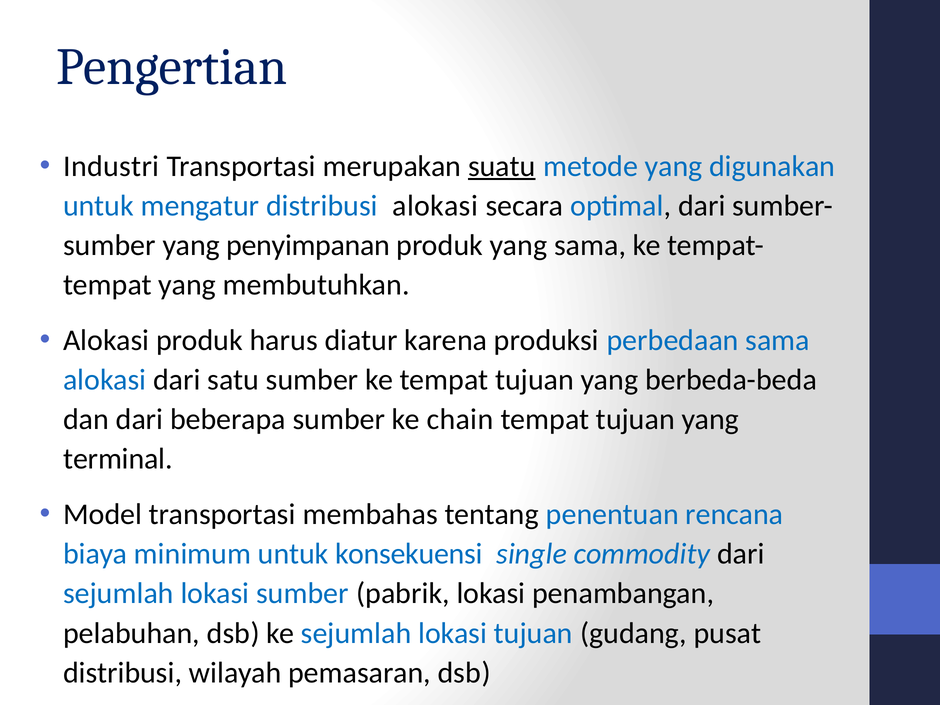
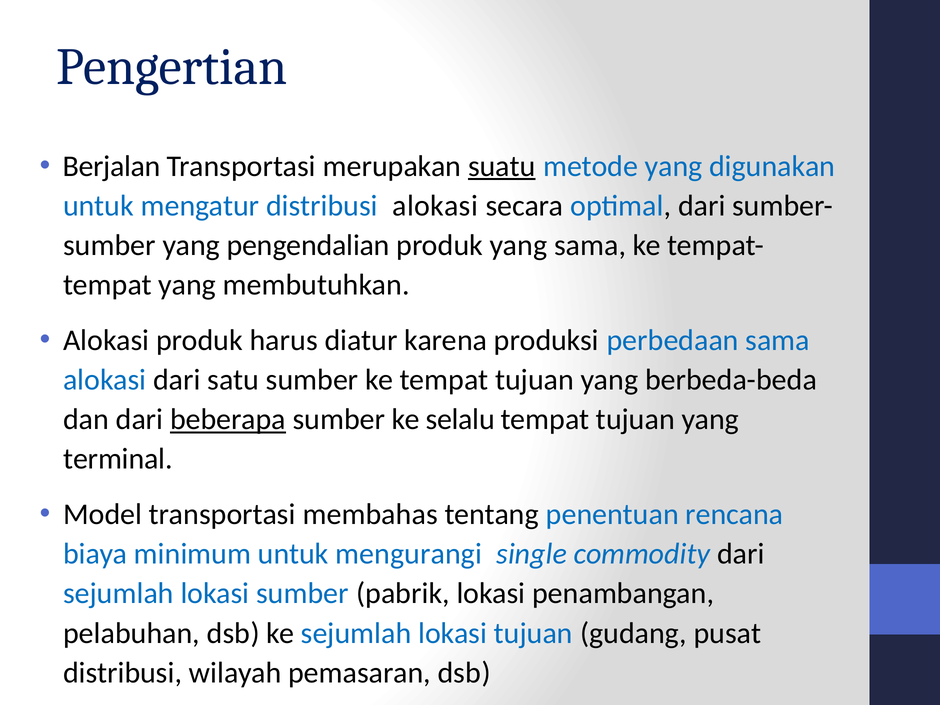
Industri: Industri -> Berjalan (112, 166)
penyimpanan: penyimpanan -> pengendalian (308, 245)
beberapa underline: none -> present (228, 419)
chain: chain -> selalu (460, 419)
konsekuensi: konsekuensi -> mengurangi (409, 554)
